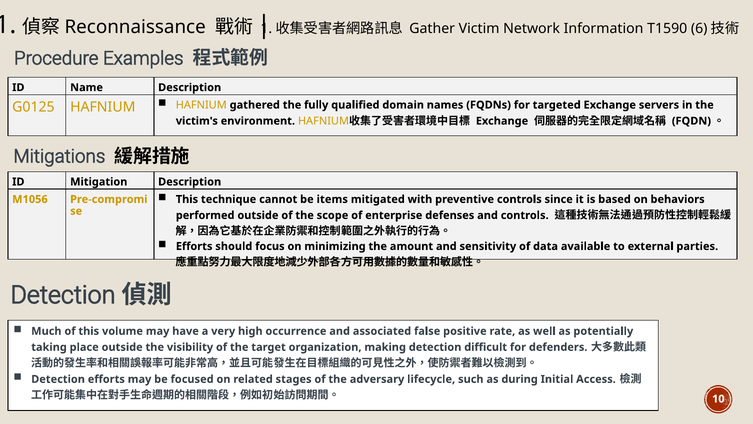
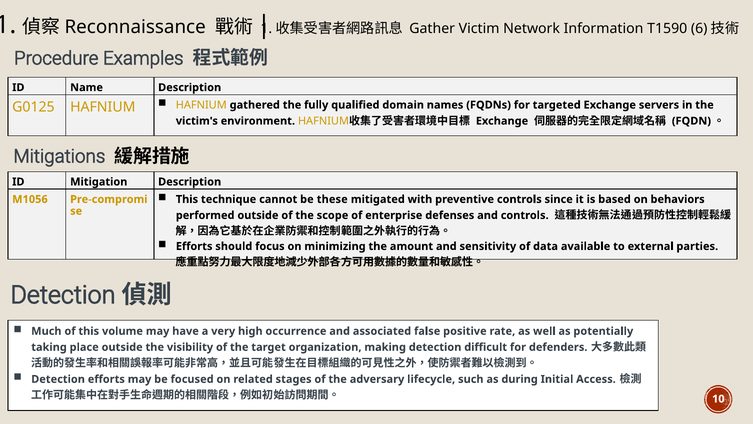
items: items -> these (332, 199)
